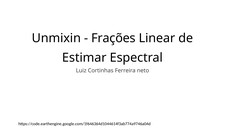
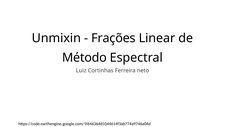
Estimar: Estimar -> Método (84, 57)
